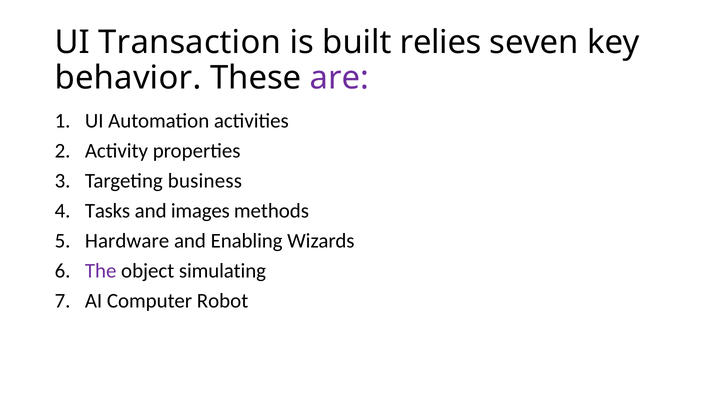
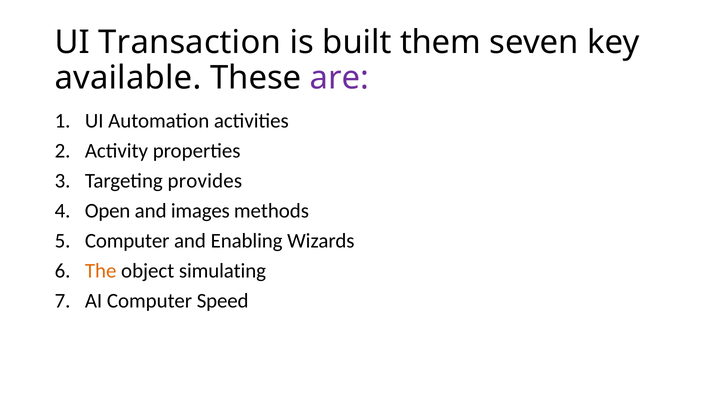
relies: relies -> them (441, 42)
behavior: behavior -> available (128, 78)
business: business -> provides (205, 181)
Tasks: Tasks -> Open (108, 211)
Hardware: Hardware -> Computer (127, 241)
The colour: purple -> orange (101, 271)
Robot: Robot -> Speed (223, 301)
